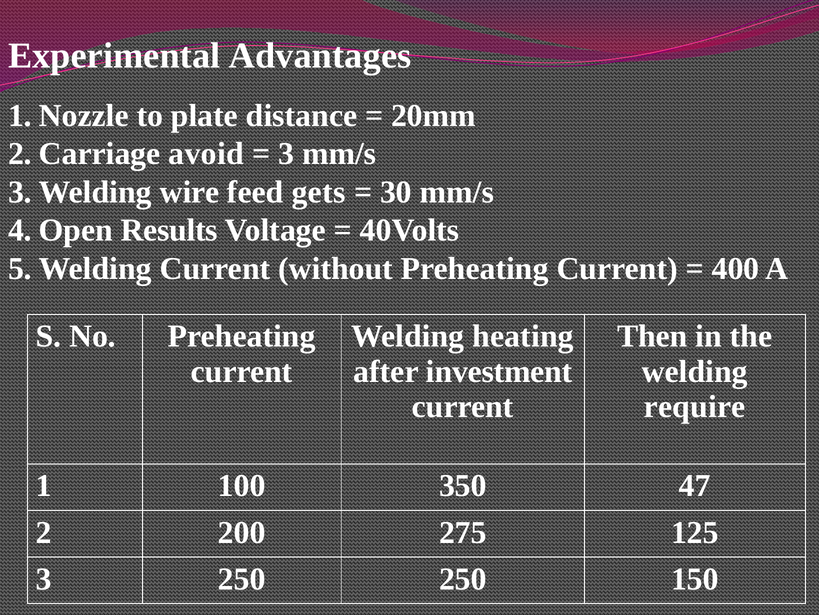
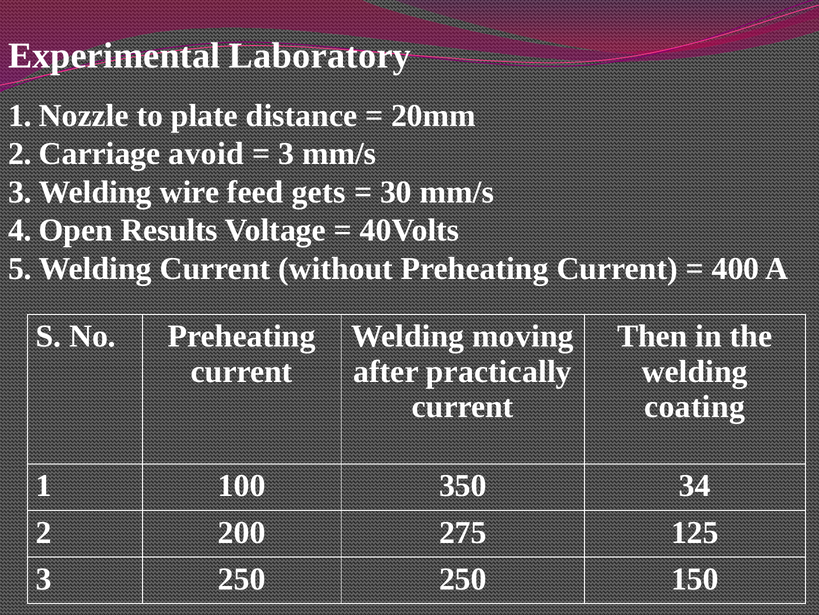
Advantages: Advantages -> Laboratory (320, 56)
heating: heating -> moving (523, 336)
investment: investment -> practically (499, 371)
require: require -> coating (695, 406)
47: 47 -> 34 (695, 485)
